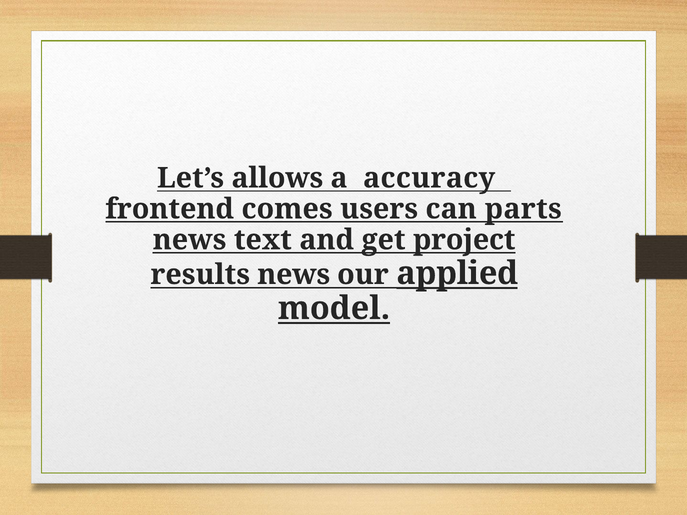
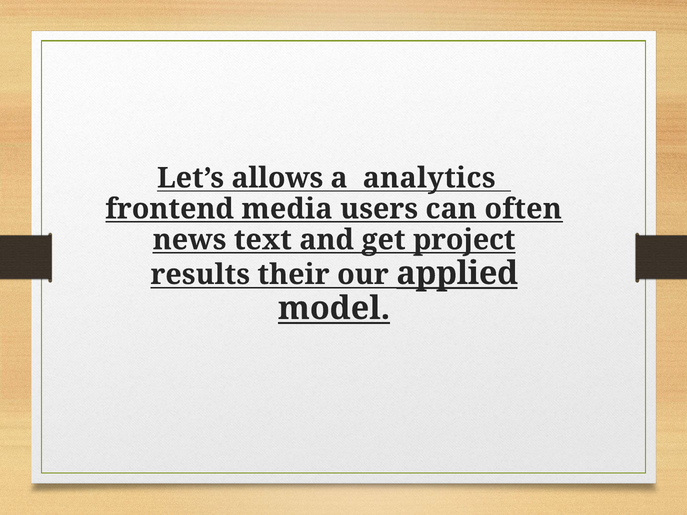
accuracy: accuracy -> analytics (429, 178)
comes: comes -> media (287, 209)
parts: parts -> often (523, 209)
results news: news -> their (294, 275)
